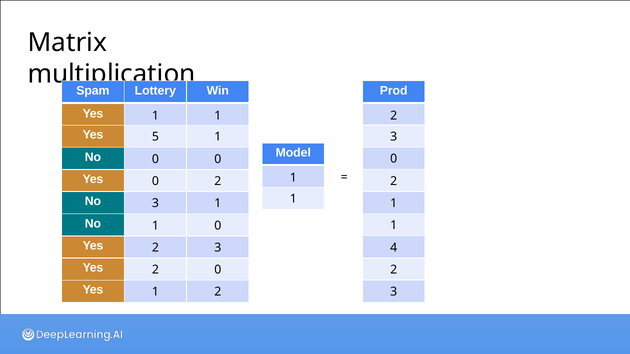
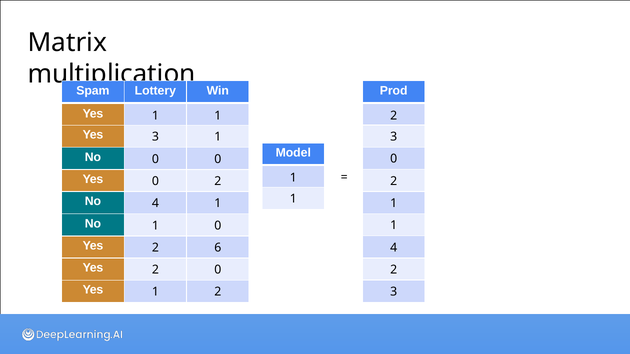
Yes 5: 5 -> 3 (155, 137)
No 3: 3 -> 4 (155, 204)
Yes 2 3: 3 -> 6 (218, 248)
